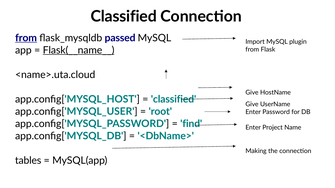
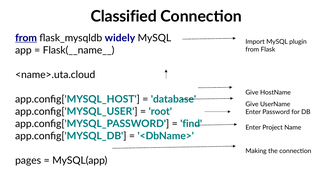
passed: passed -> widely (120, 38)
Flask(__name__ underline: present -> none (79, 50)
classified: classified -> database (173, 99)
tables: tables -> pages (28, 161)
